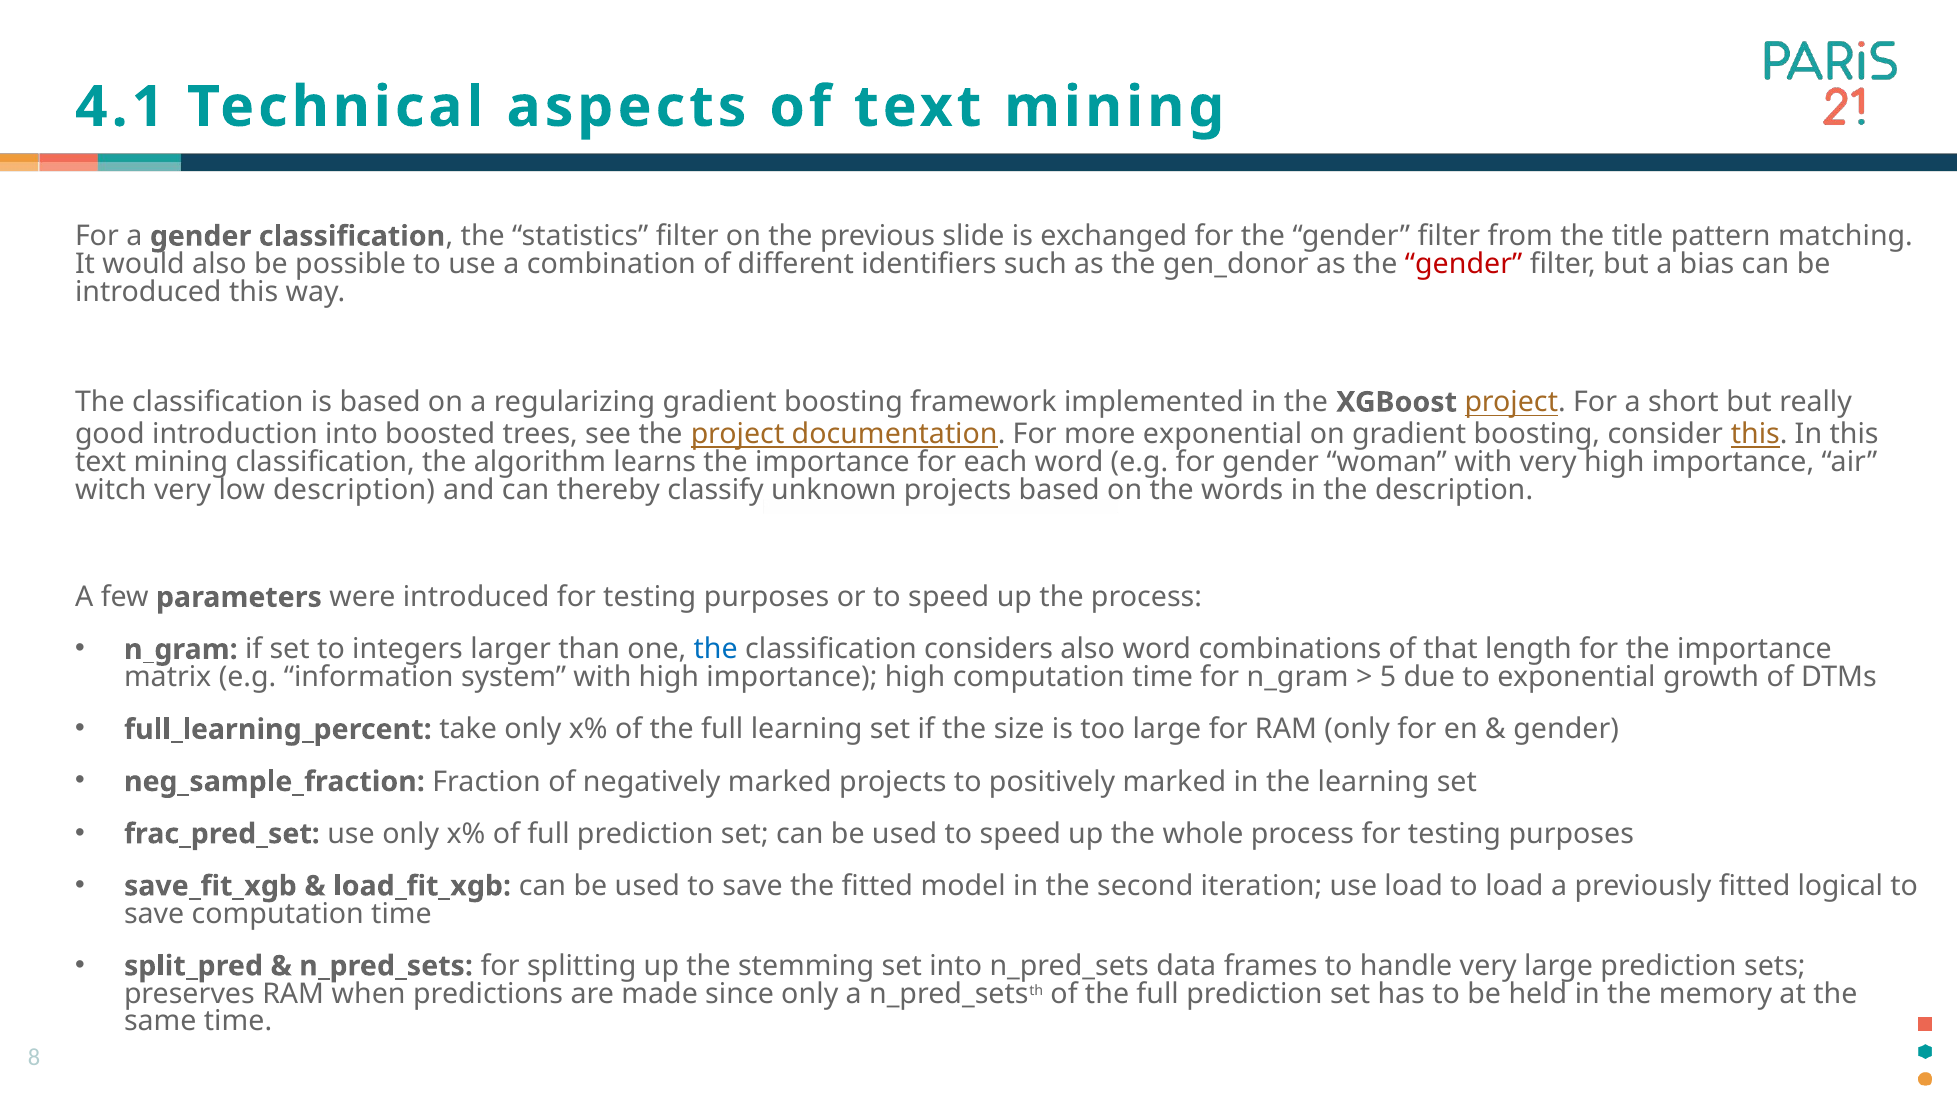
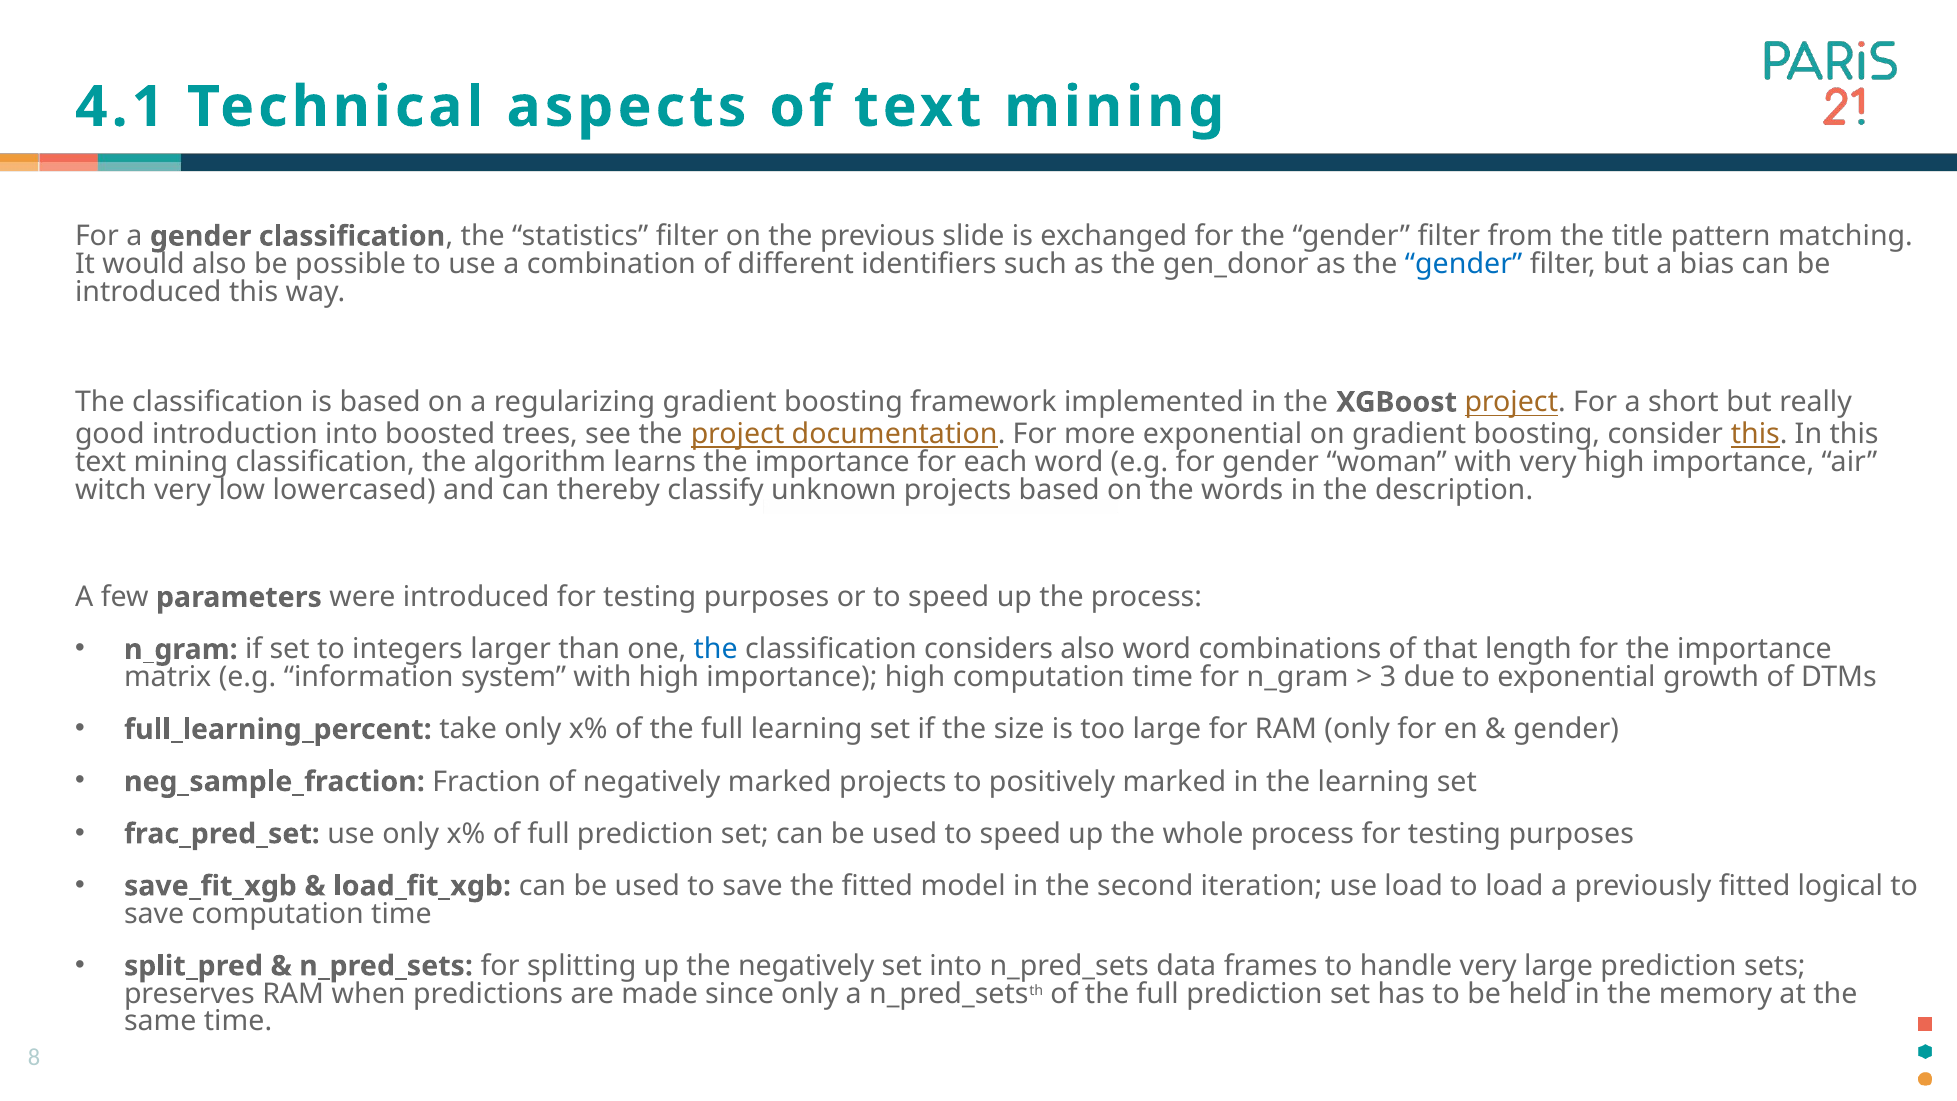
gender colour: red -> blue (1464, 264)
low description: description -> lowercased (354, 490)
5: 5 -> 3 (1388, 677)
the stemming: stemming -> negatively (806, 966)
